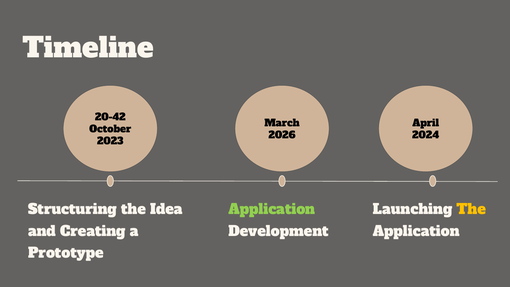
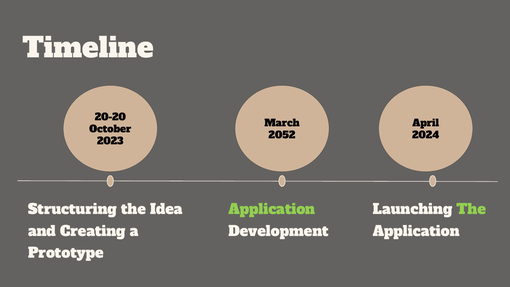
20-42: 20-42 -> 20-20 (110, 117)
2026: 2026 -> 2052 (282, 135)
The colour: yellow -> light green (471, 210)
